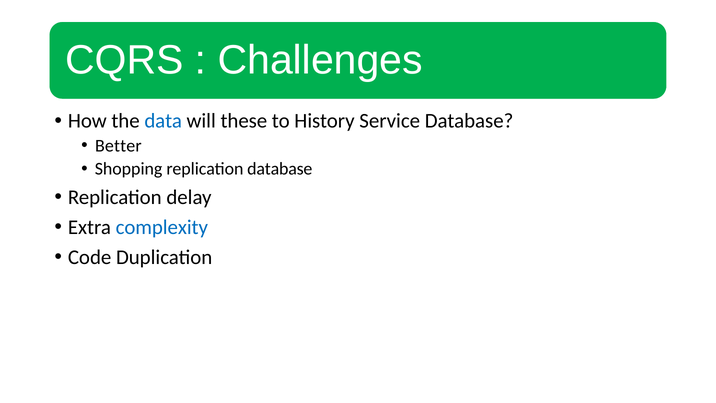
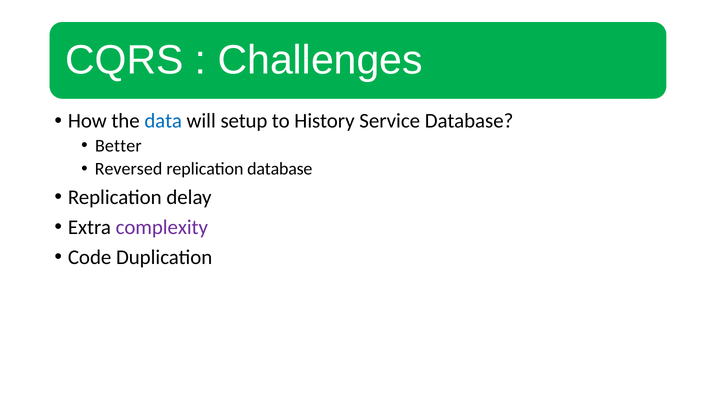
these: these -> setup (244, 121)
Shopping: Shopping -> Reversed (129, 169)
complexity colour: blue -> purple (162, 227)
